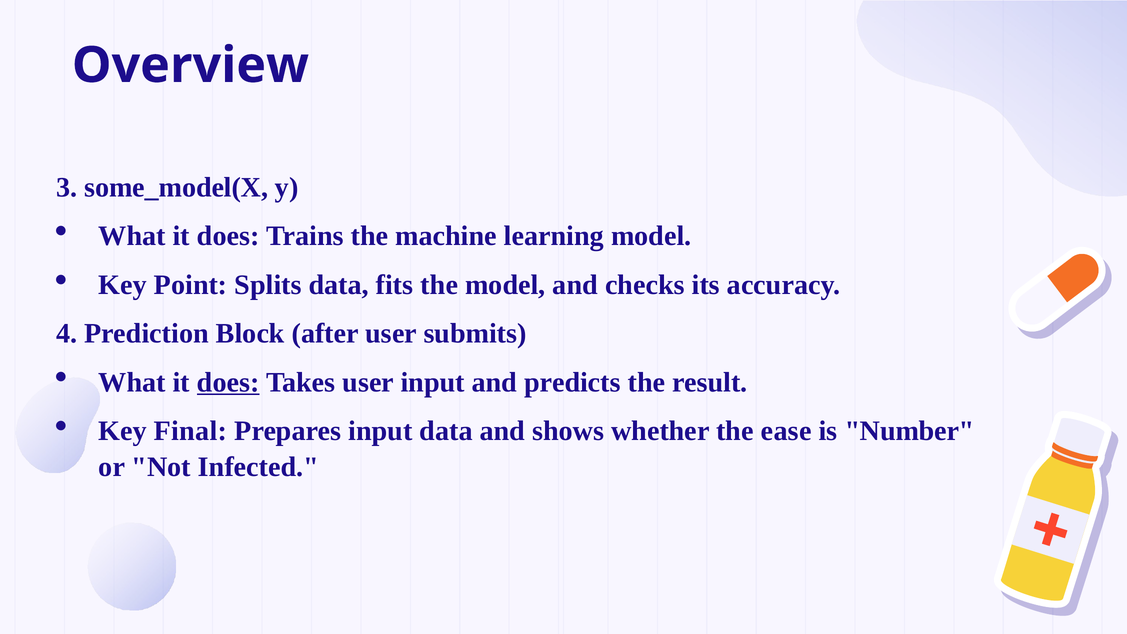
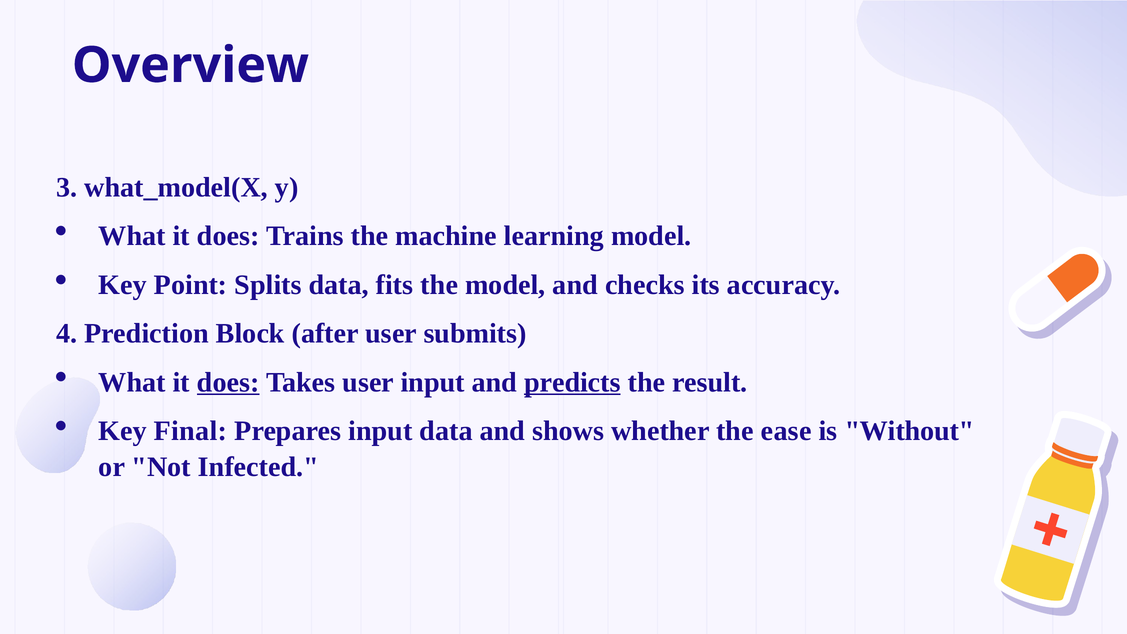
some_model(X: some_model(X -> what_model(X (176, 187)
predicts underline: none -> present (572, 382)
Number: Number -> Without (909, 431)
